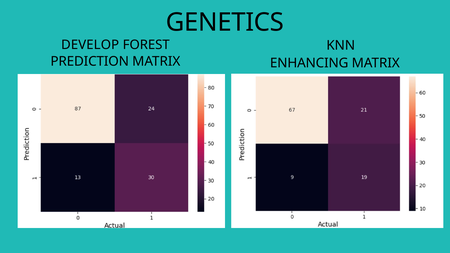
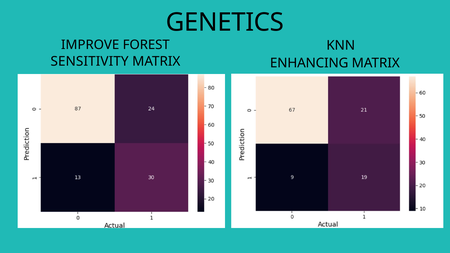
DEVELOP: DEVELOP -> IMPROVE (90, 45)
PREDICTION: PREDICTION -> SENSITIVITY (90, 62)
